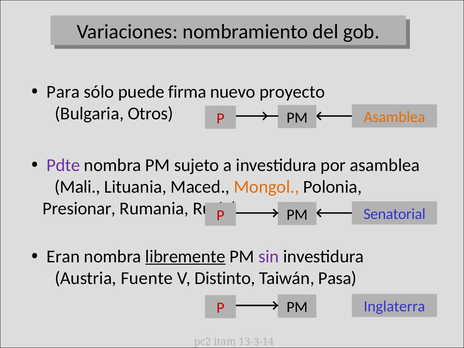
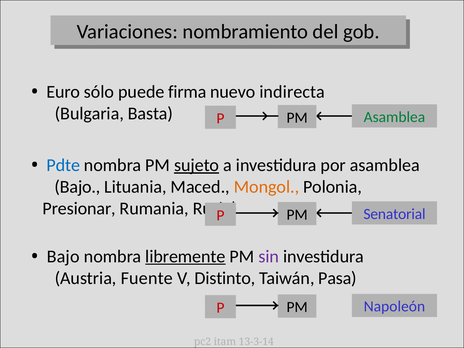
Para: Para -> Euro (63, 92)
proyecto: proyecto -> indirecta (292, 92)
Otros: Otros -> Basta (150, 113)
Asamblea colour: orange -> green (394, 117)
Pdte colour: purple -> blue (63, 165)
sujeto underline: none -> present (197, 165)
Mali: Mali -> Bajo (77, 187)
Eran: Eran -> Bajo (63, 256)
Inglaterra: Inglaterra -> Napoleón (394, 307)
